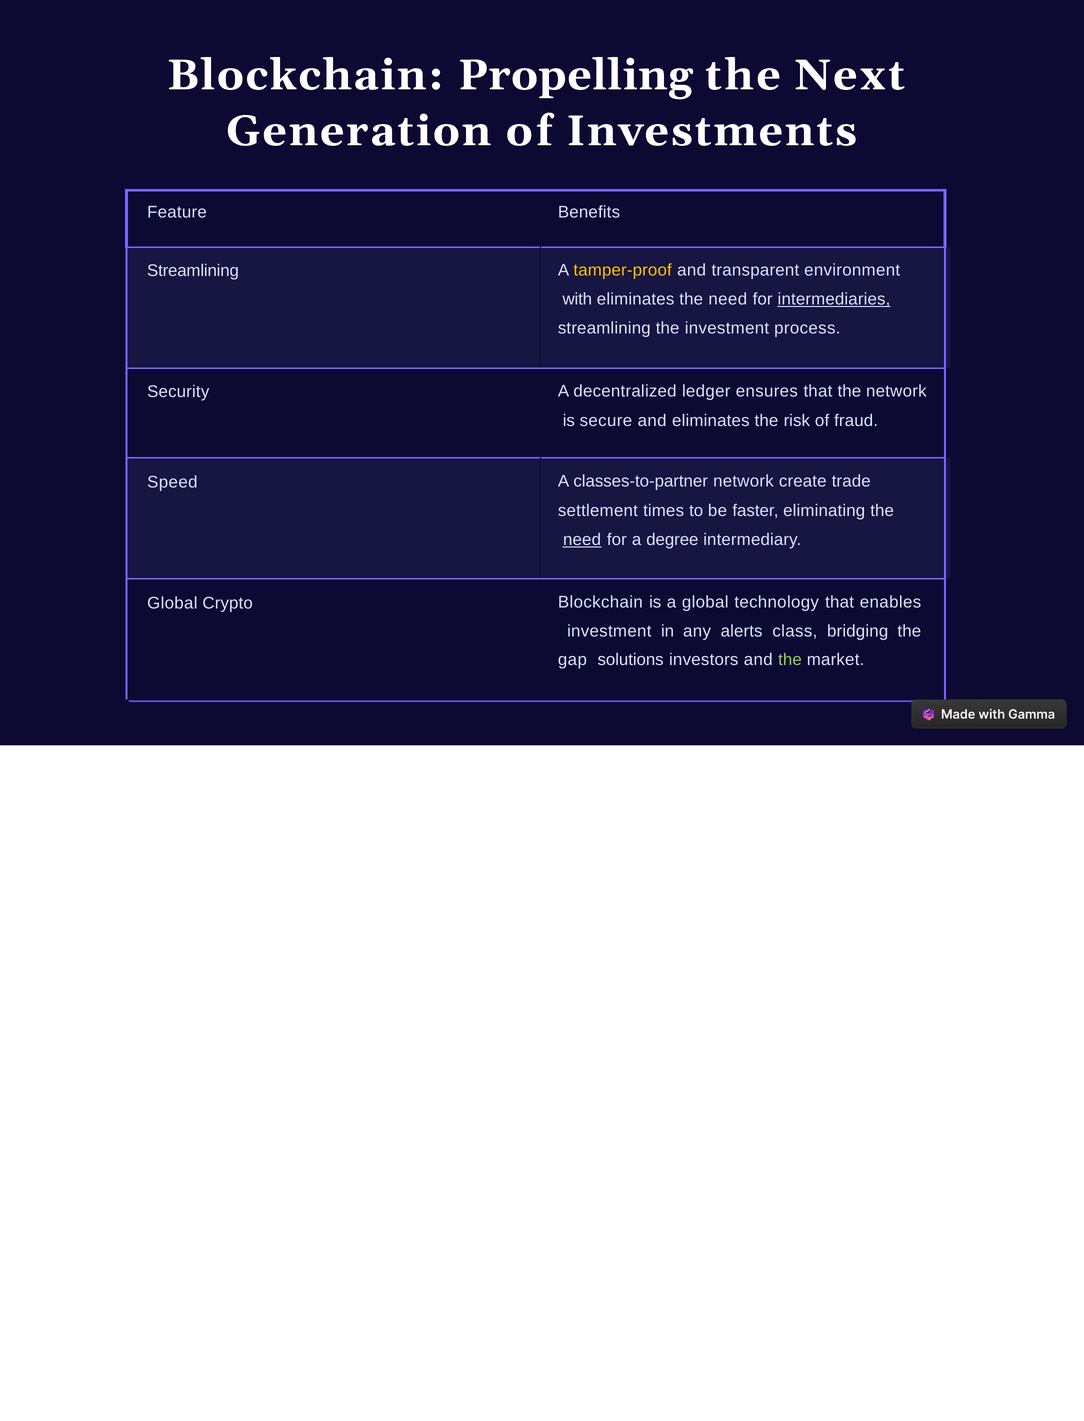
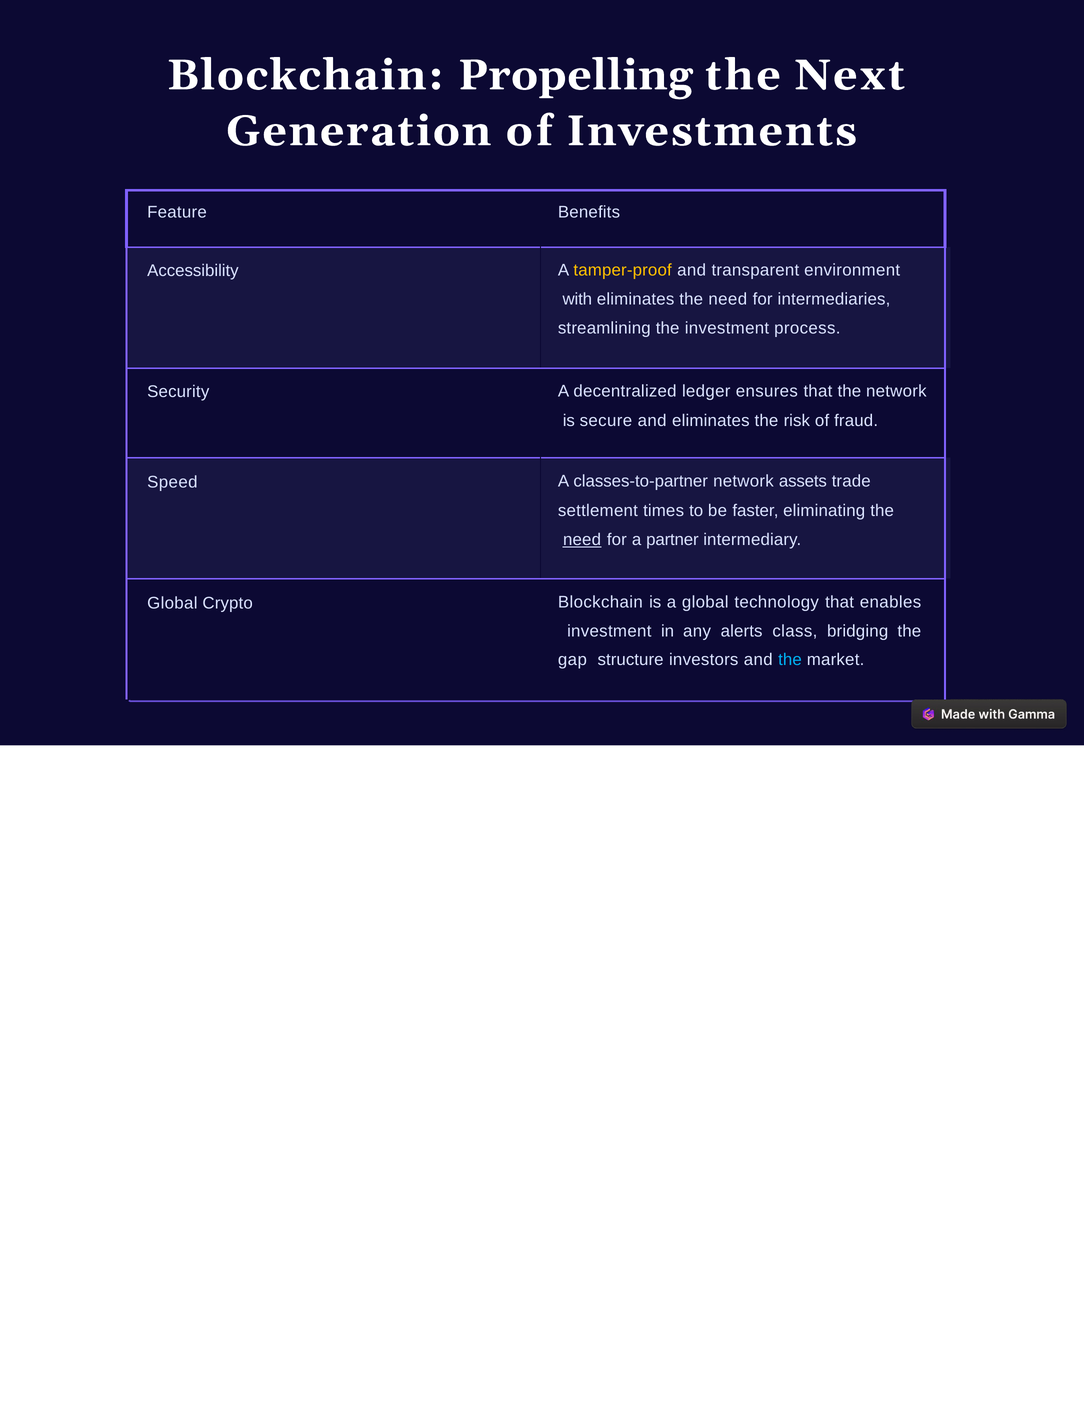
Streamlining: Streamlining -> Accessibility (193, 271)
intermediaries underline: present -> none (834, 299)
create: create -> assets (803, 481)
degree: degree -> partner (672, 540)
solutions: solutions -> structure (631, 659)
the colour: light green -> light blue (790, 659)
